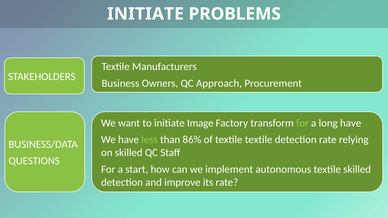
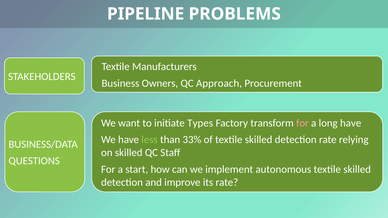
INITIATE: INITIATE -> PIPELINE (146, 14)
Image: Image -> Types (200, 123)
for colour: light green -> pink (302, 123)
86%: 86% -> 33% (192, 140)
of textile textile: textile -> skilled (259, 140)
